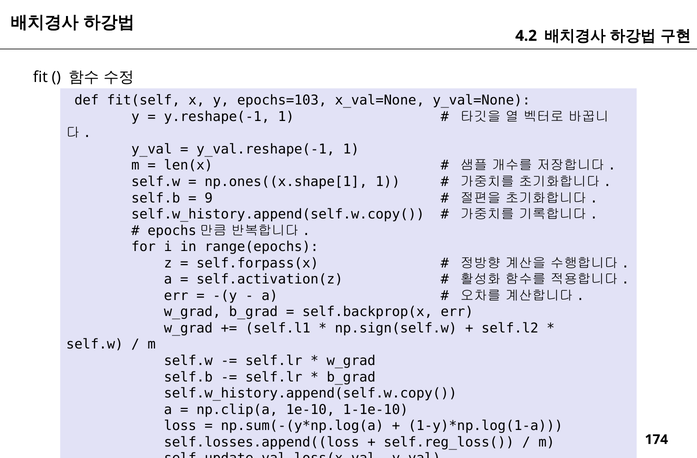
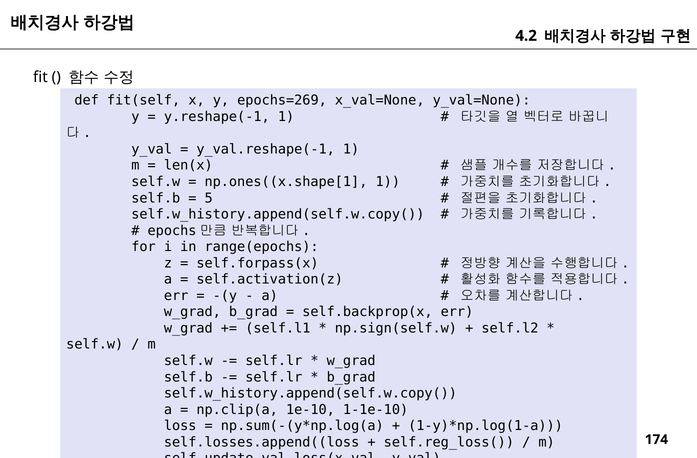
epochs=103: epochs=103 -> epochs=269 (282, 100)
9: 9 -> 5 (209, 198)
